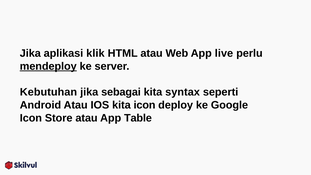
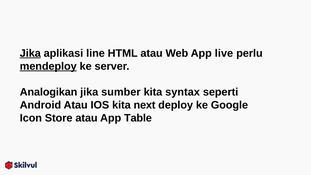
Jika underline: none -> present (30, 53)
klik: klik -> line (95, 53)
Kebutuhan: Kebutuhan -> Analogikan (49, 92)
sebagai: sebagai -> sumber (121, 92)
kita icon: icon -> next (145, 105)
